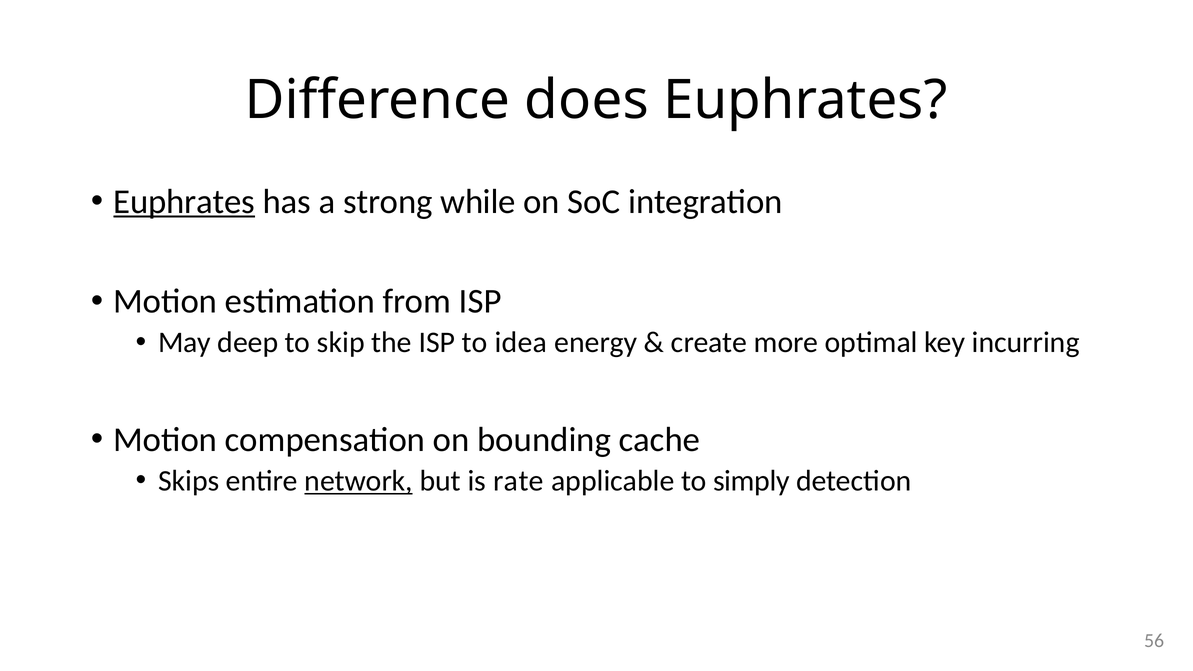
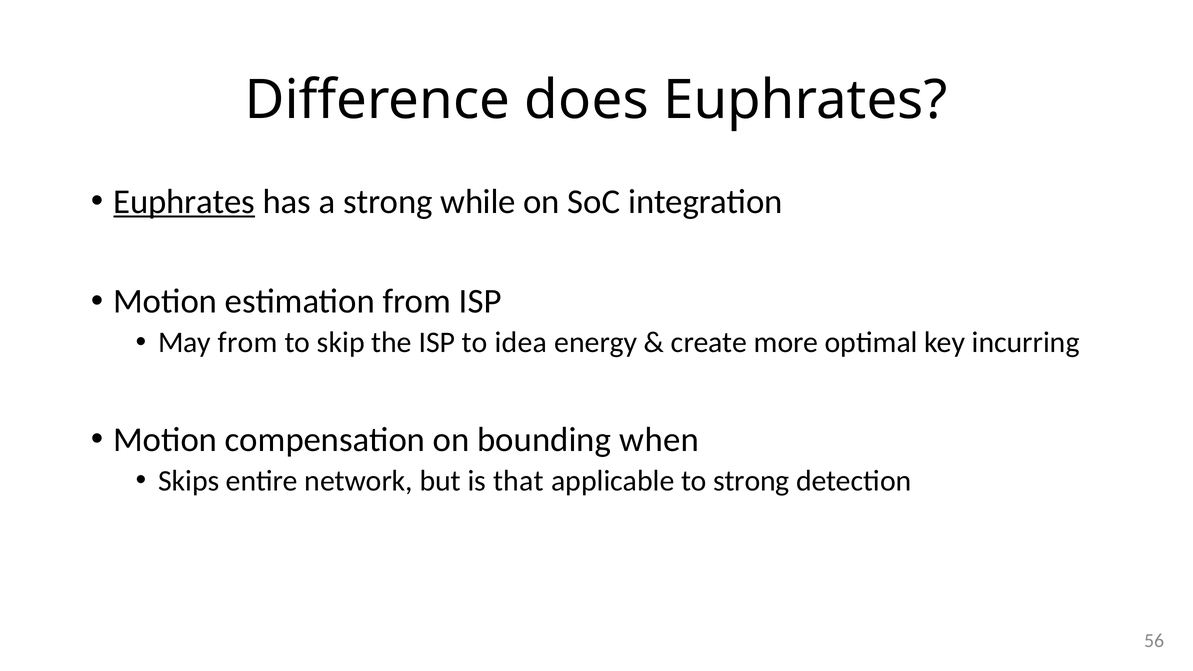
May deep: deep -> from (248, 343)
cache: cache -> when (659, 440)
network underline: present -> none (359, 481)
rate: rate -> that (518, 481)
to simply: simply -> strong (751, 481)
